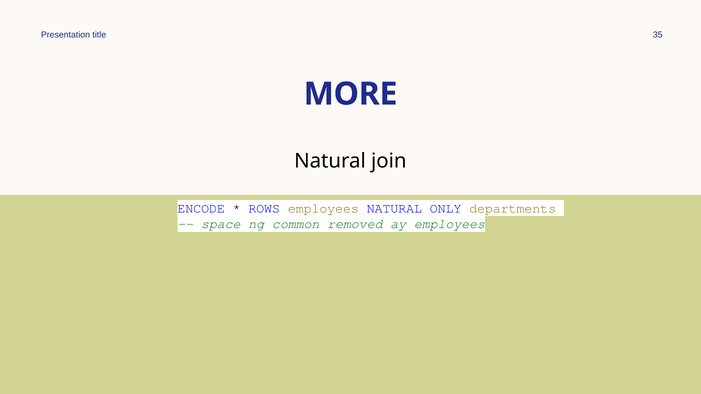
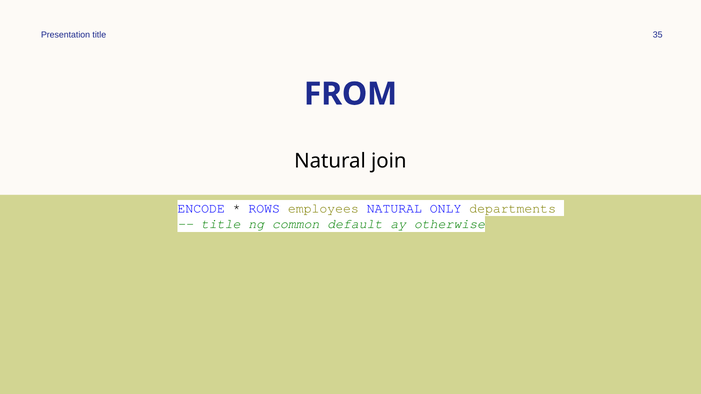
MORE: MORE -> FROM (351, 94)
space: space -> title (221, 224)
removed: removed -> default (355, 224)
ay employees: employees -> otherwise (450, 224)
